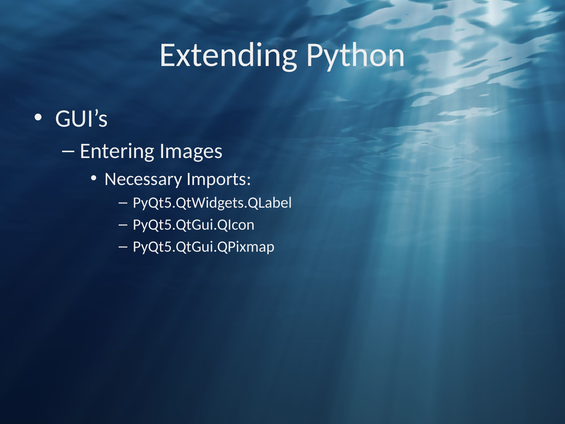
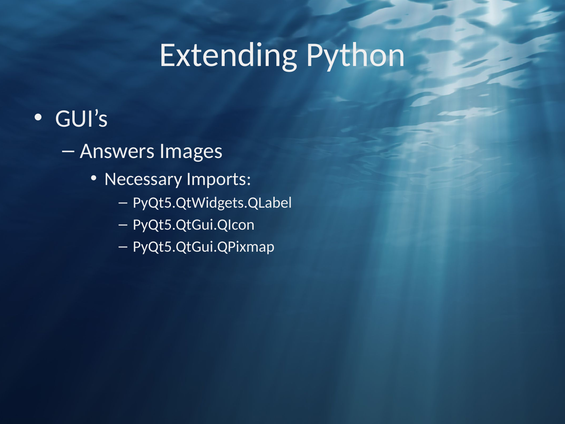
Entering: Entering -> Answers (117, 151)
